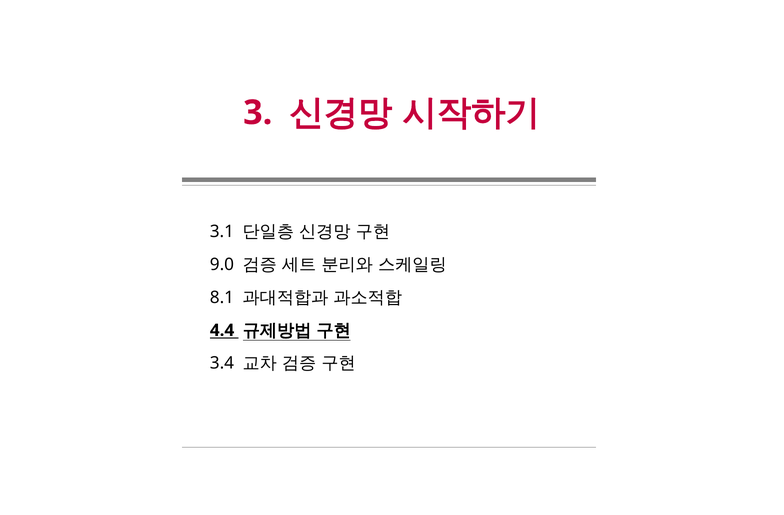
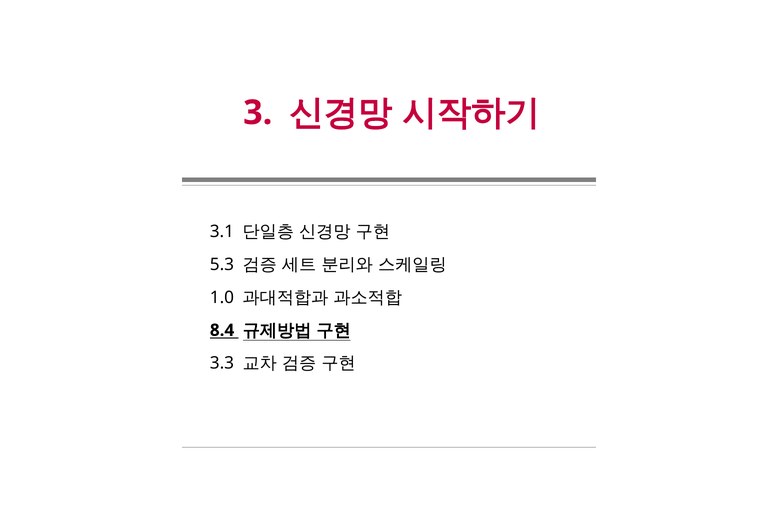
9.0: 9.0 -> 5.3 (222, 265)
8.1: 8.1 -> 1.0 (222, 297)
4.4: 4.4 -> 8.4 (222, 330)
3.4: 3.4 -> 3.3 (222, 363)
